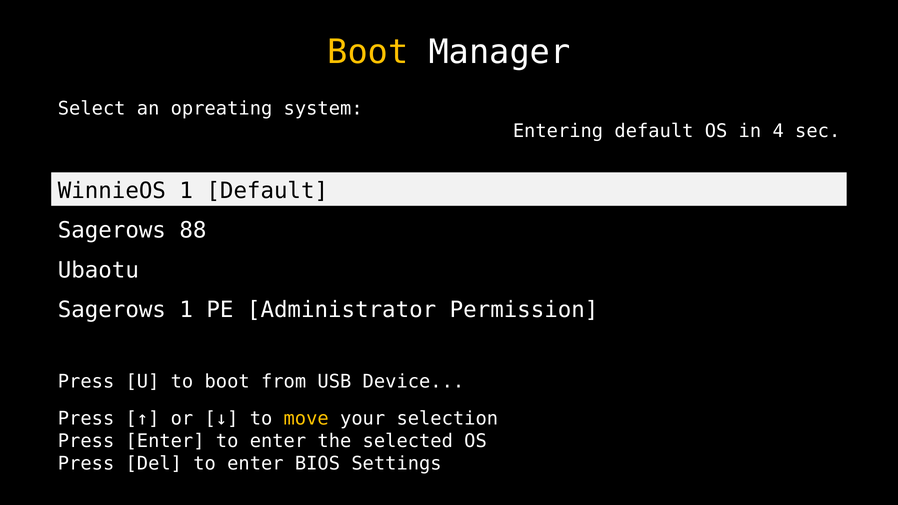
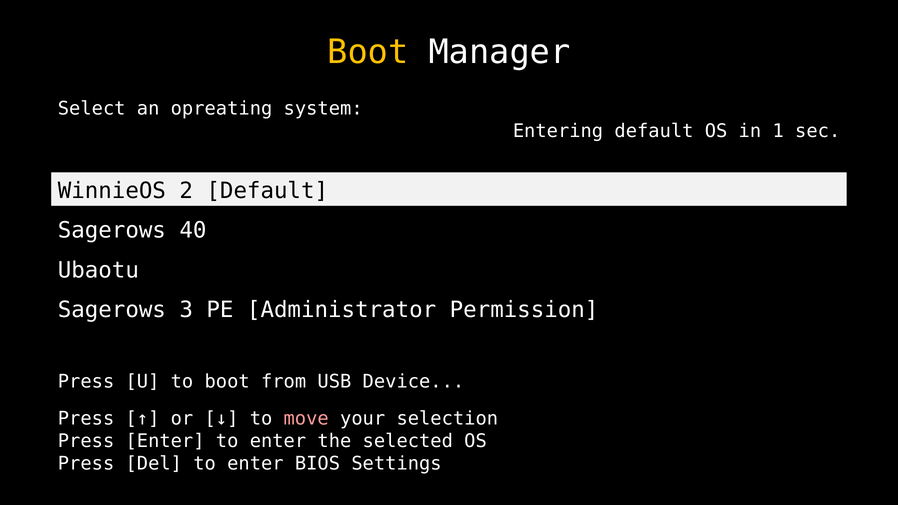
4: 4 -> 1 (778, 131)
WinnieOS 1: 1 -> 2 (186, 191)
88: 88 -> 40 (193, 230)
Sagerows 1: 1 -> 3 (186, 310)
move colour: yellow -> pink (306, 419)
